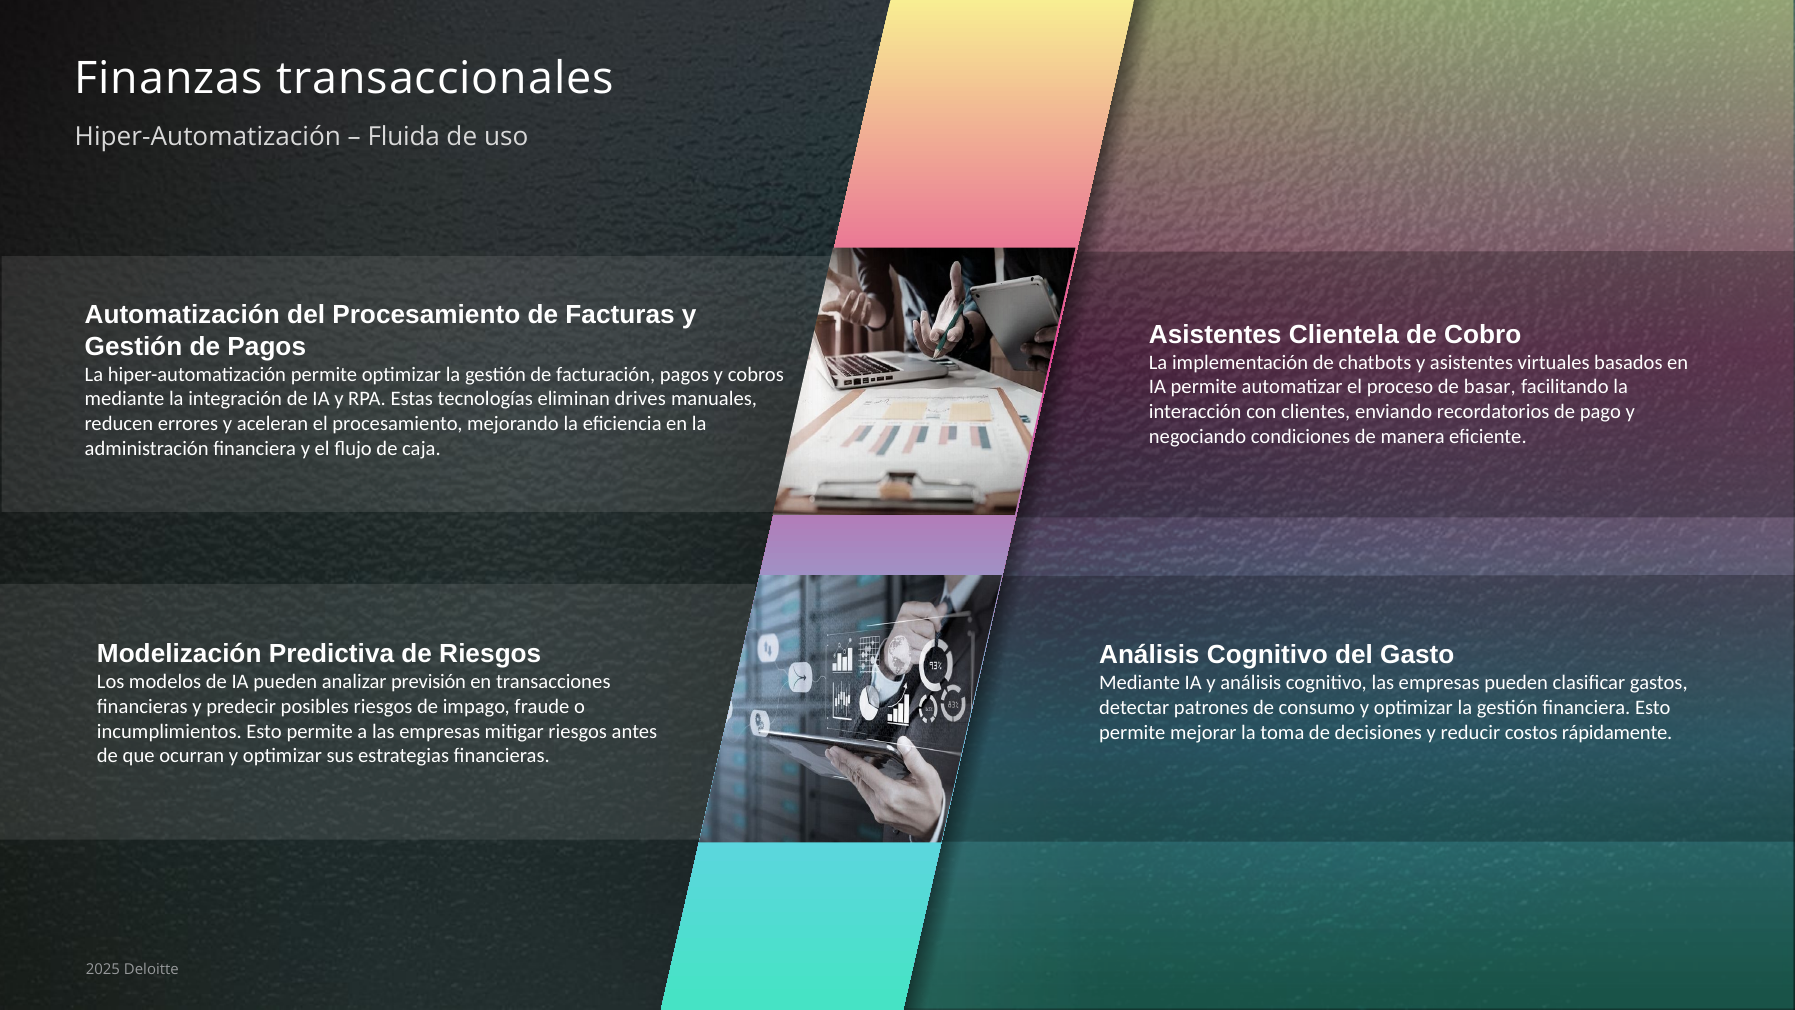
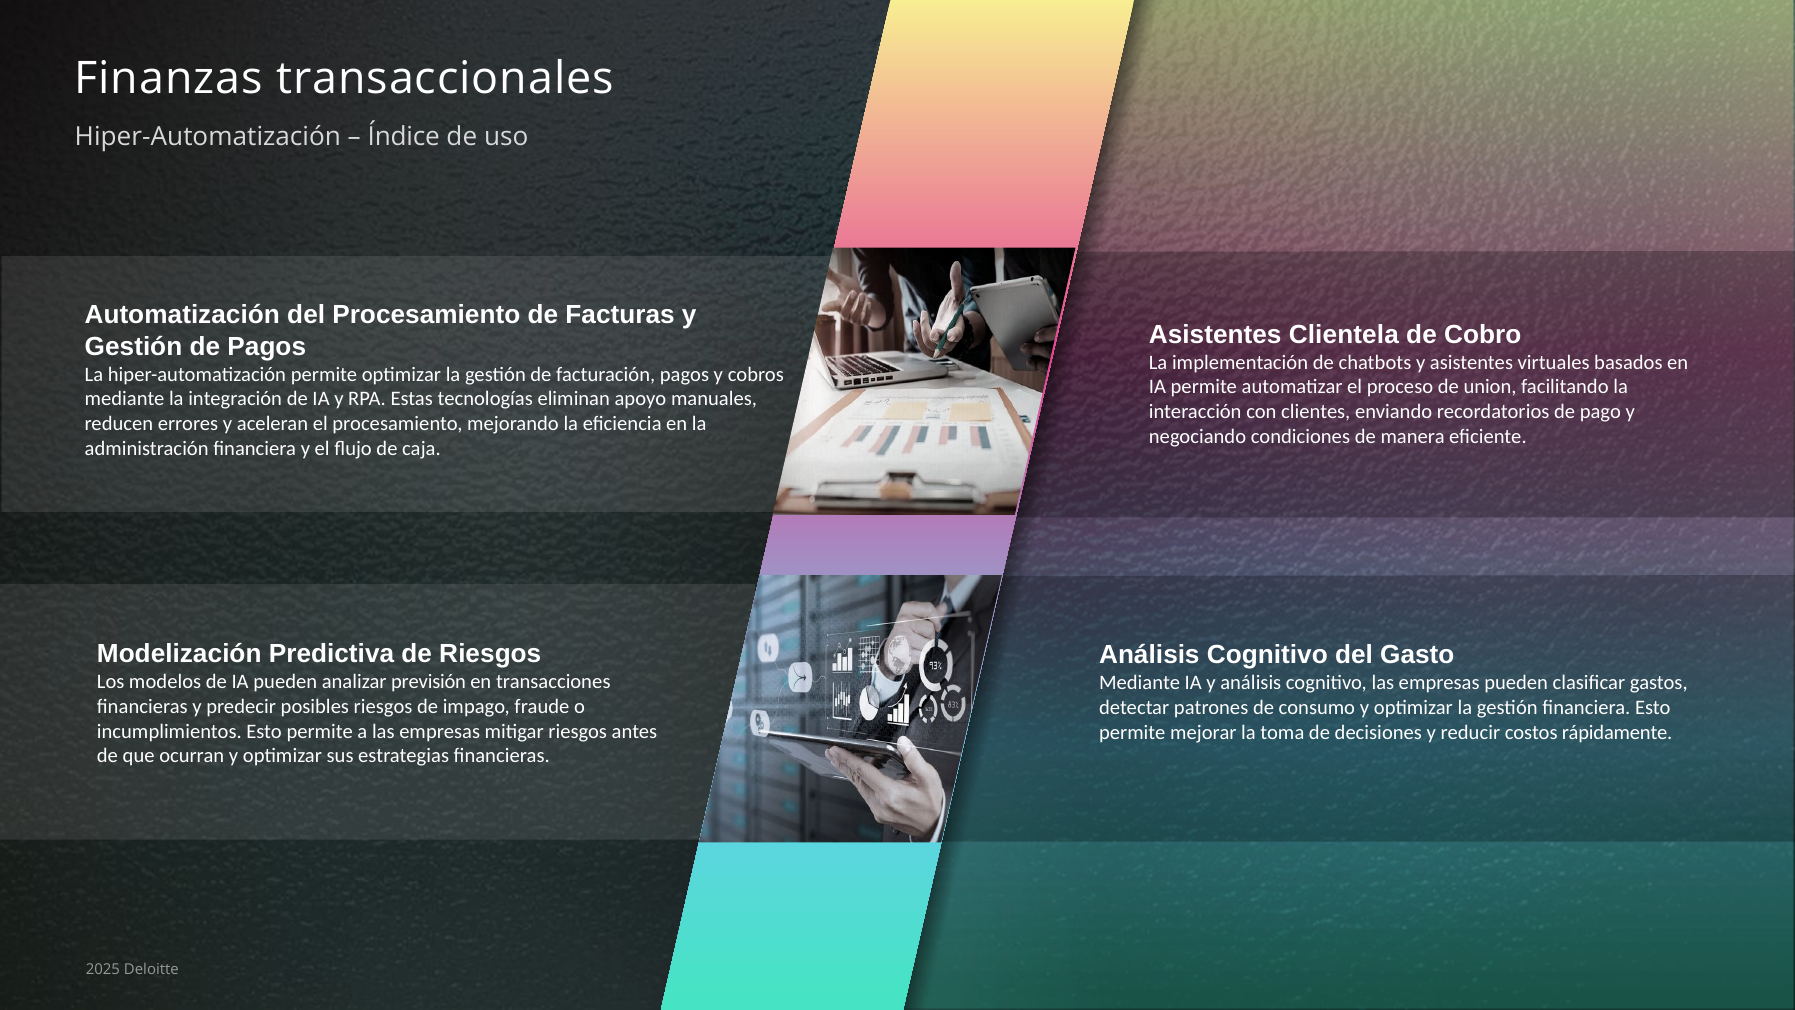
Fluida: Fluida -> Índice (404, 137)
basar: basar -> union (1490, 387)
drives: drives -> apoyo (640, 399)
